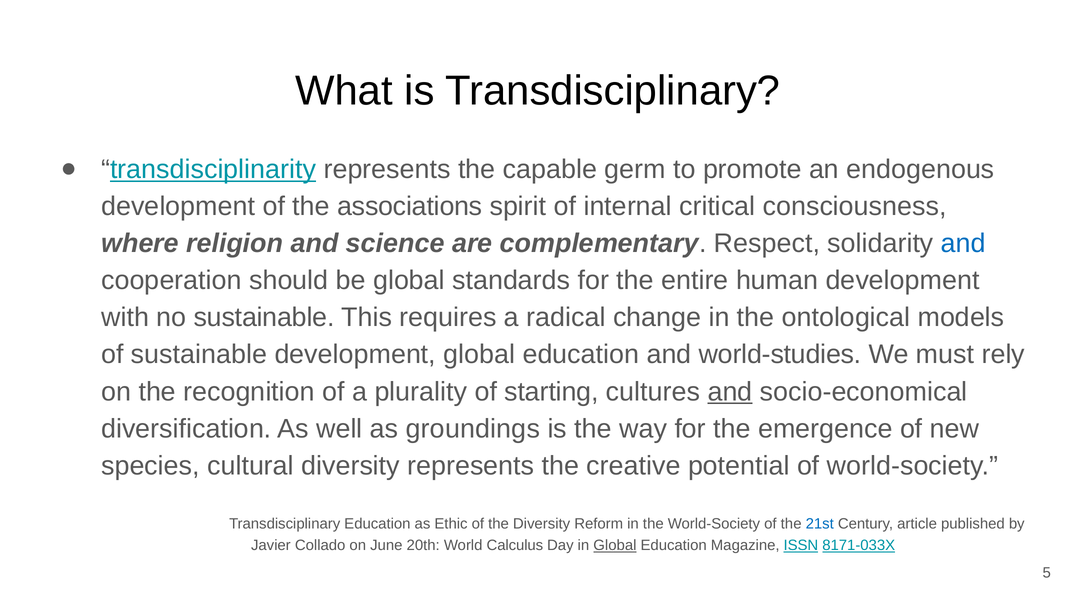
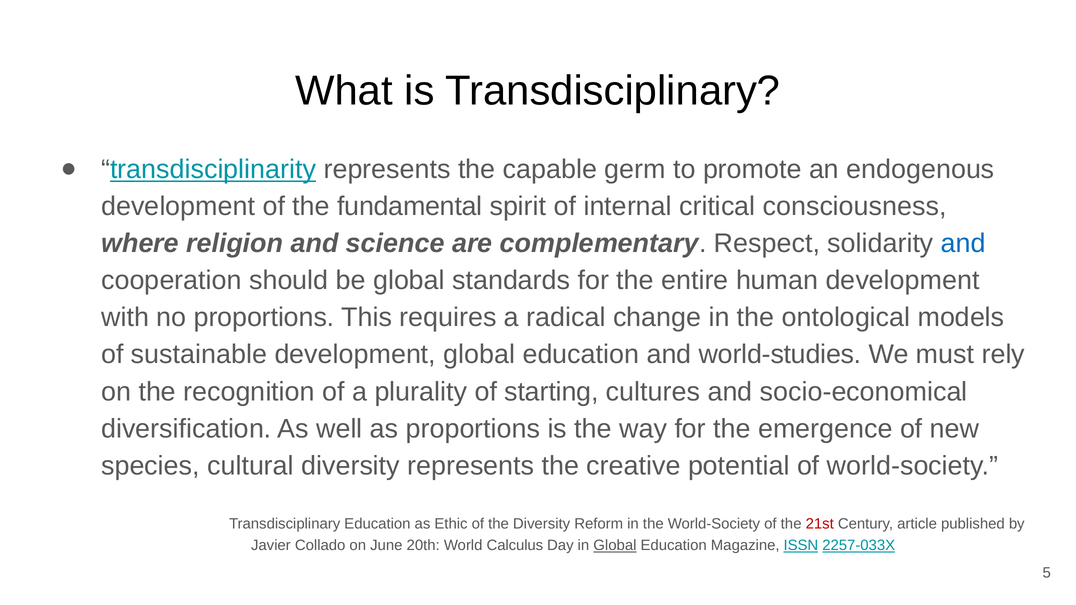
associations: associations -> fundamental (410, 206)
no sustainable: sustainable -> proportions (264, 318)
and underline: present -> none (730, 392)
as groundings: groundings -> proportions (473, 429)
21st colour: blue -> red (820, 524)
8171-033X: 8171-033X -> 2257-033X (859, 546)
